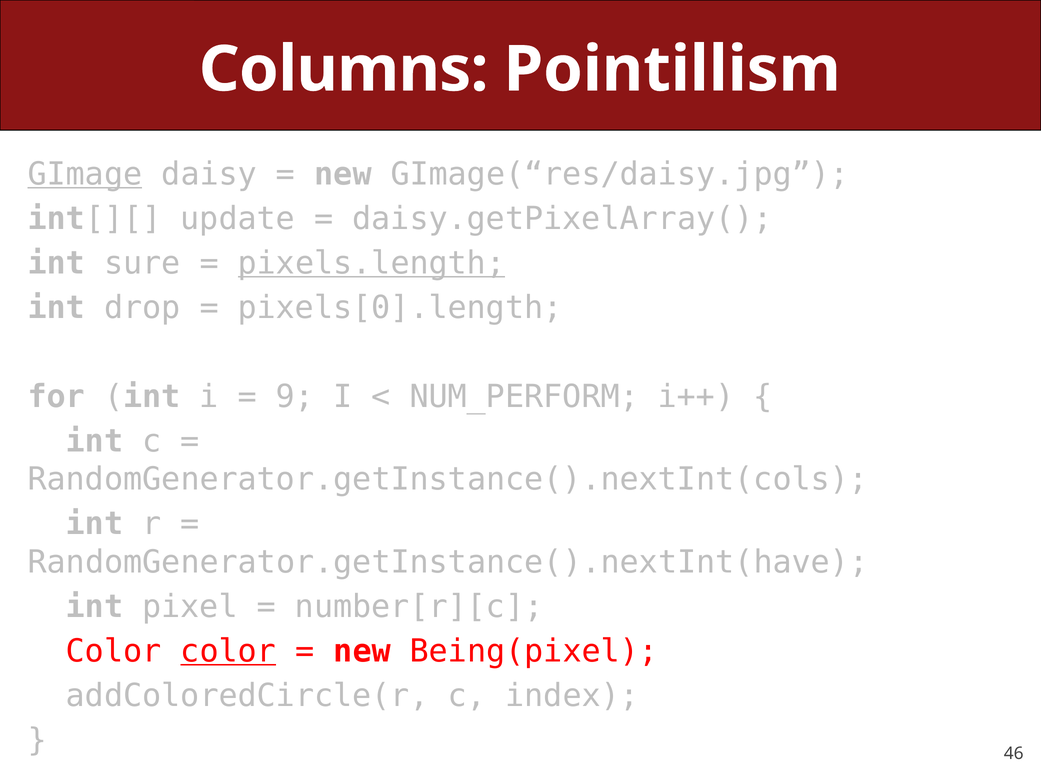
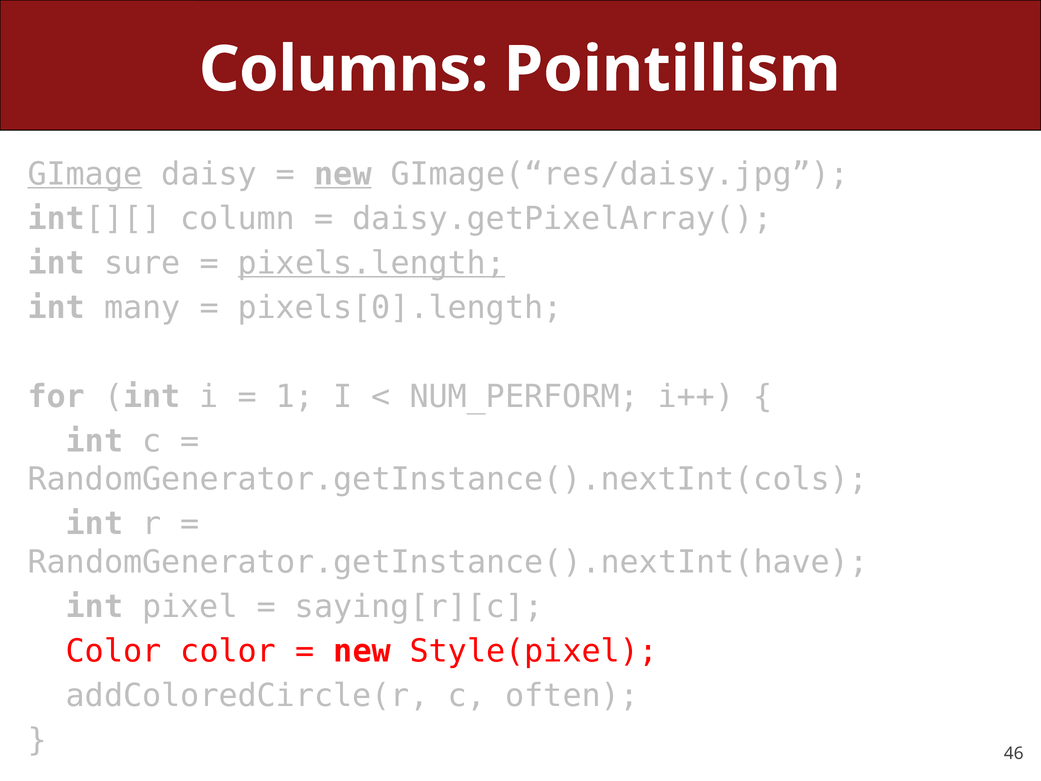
new underline: none -> present (343, 174)
update: update -> column (238, 218)
drop: drop -> many (142, 308)
9: 9 -> 1 (295, 397)
number[r][c: number[r][c -> saying[r][c (419, 606)
color underline: present -> none (228, 651)
Being(pixel: Being(pixel -> Style(pixel (534, 651)
index: index -> often (572, 695)
